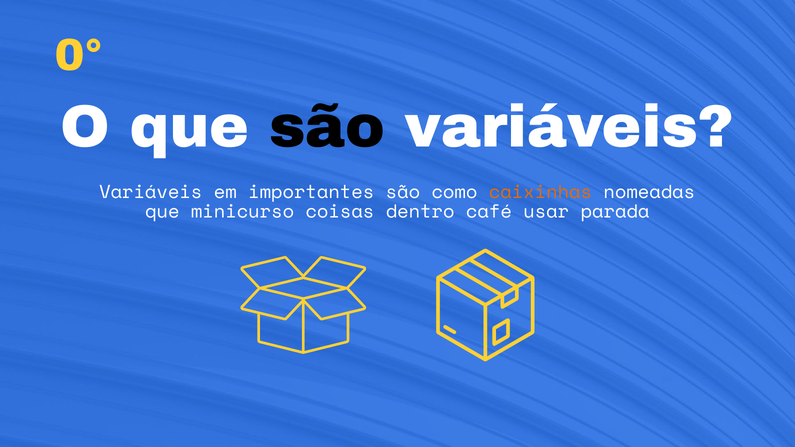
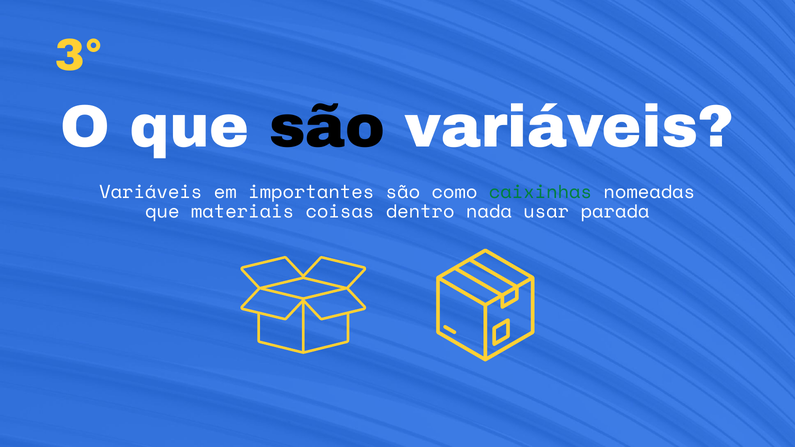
0°: 0° -> 3° (79, 55)
caixinhas colour: orange -> green (540, 192)
minicurso: minicurso -> materiais (243, 211)
café: café -> nada (489, 211)
